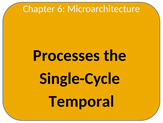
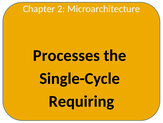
6: 6 -> 2 (61, 9)
Temporal: Temporal -> Requiring (81, 101)
